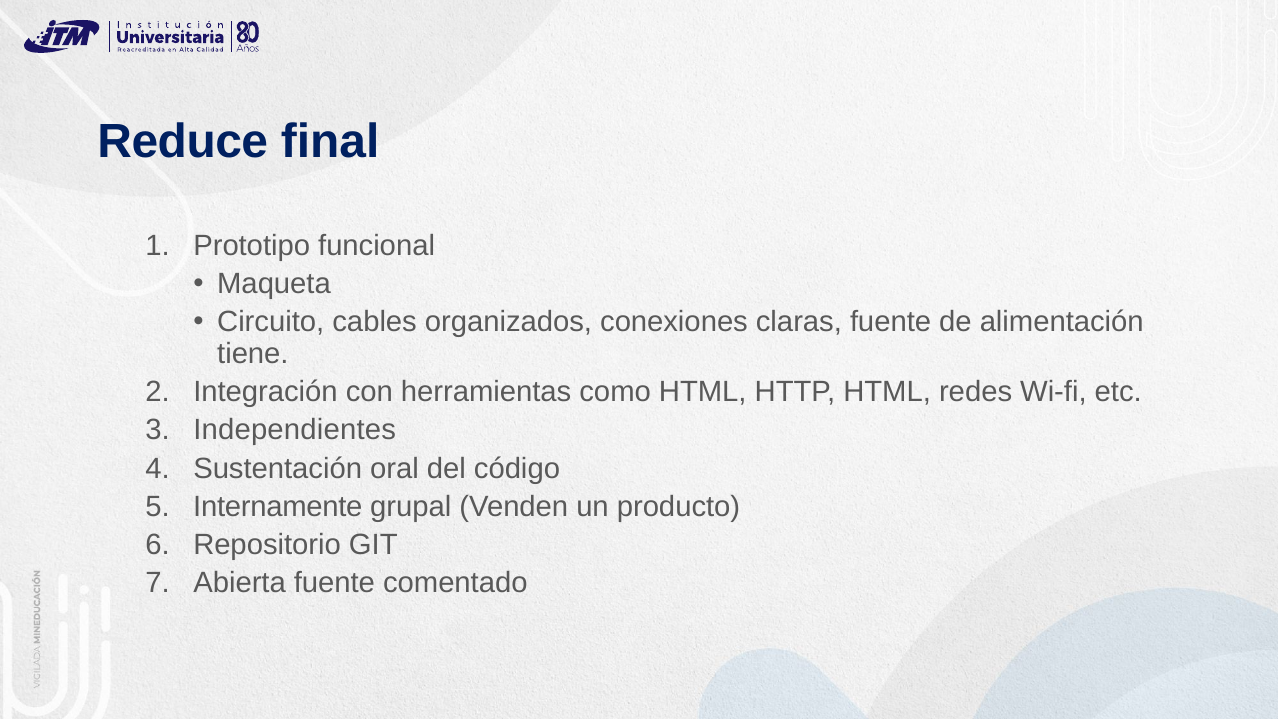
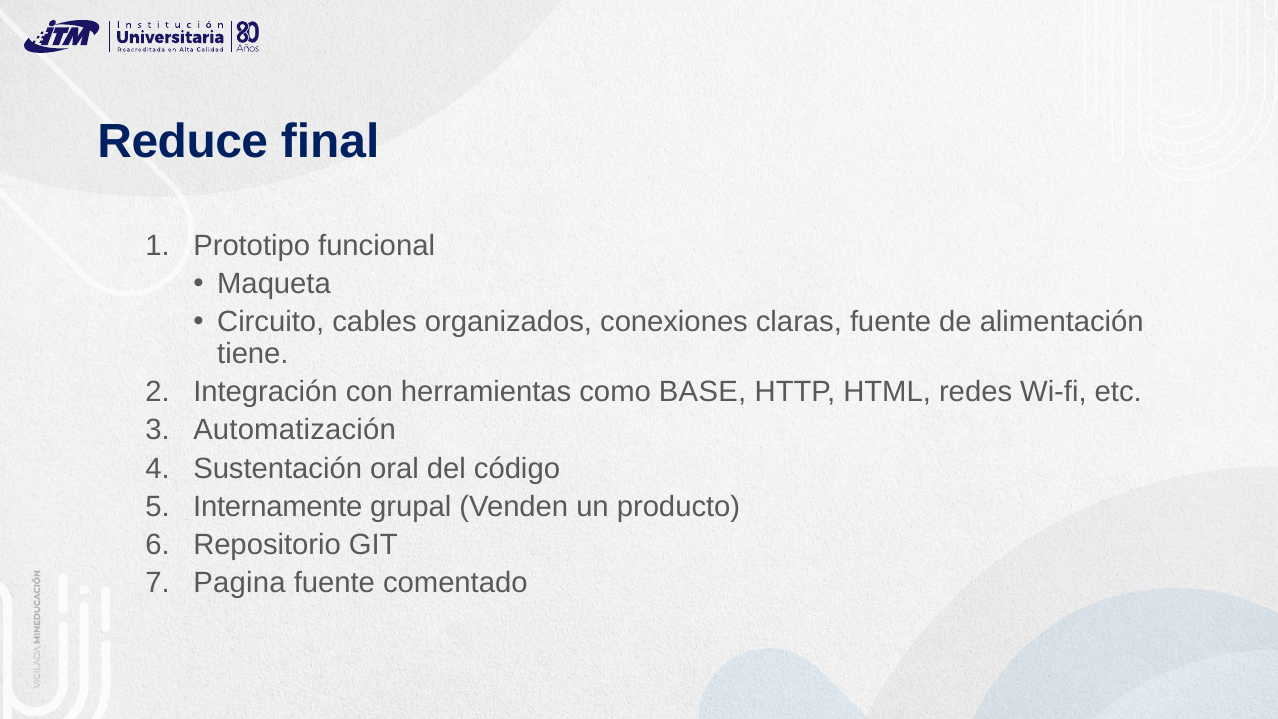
como HTML: HTML -> BASE (703, 392)
Independientes: Independientes -> Automatización (295, 430)
Abierta: Abierta -> Pagina (239, 583)
